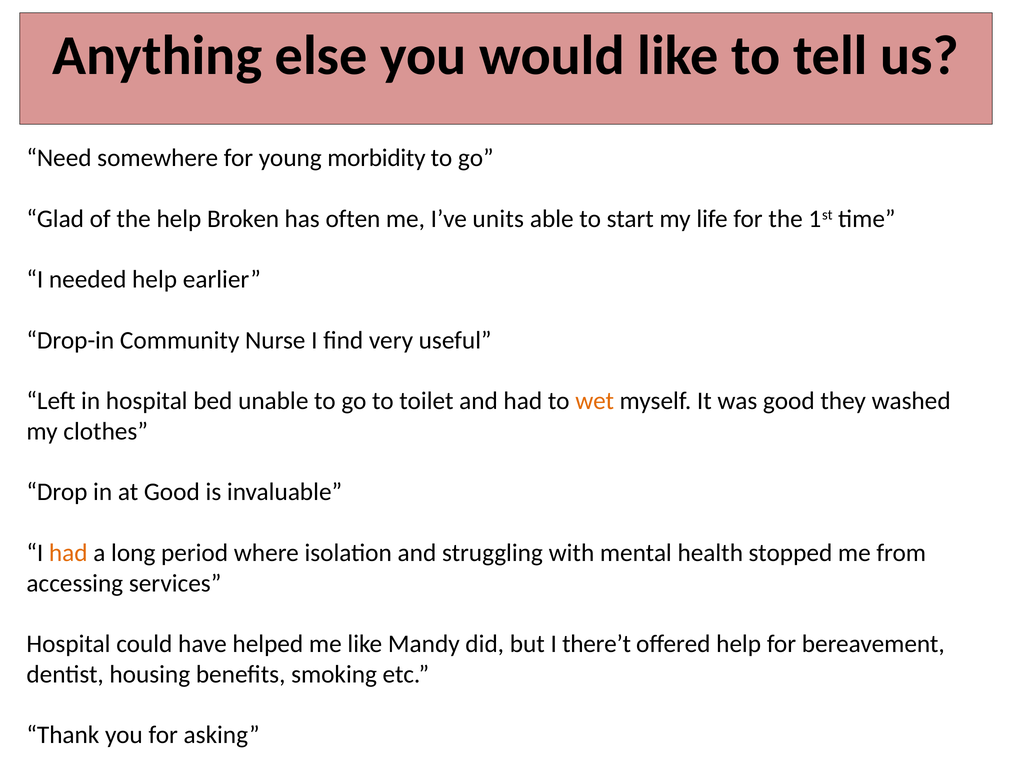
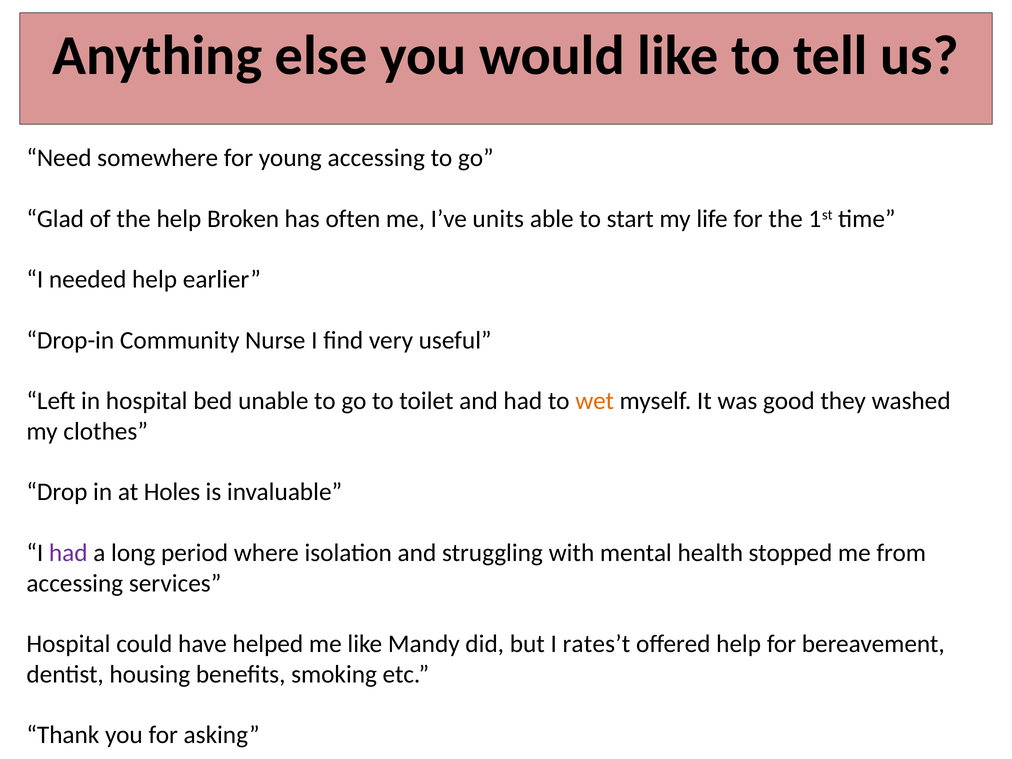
young morbidity: morbidity -> accessing (376, 158)
at Good: Good -> Holes (172, 492)
had colour: orange -> purple (68, 553)
there’t: there’t -> rates’t (596, 644)
